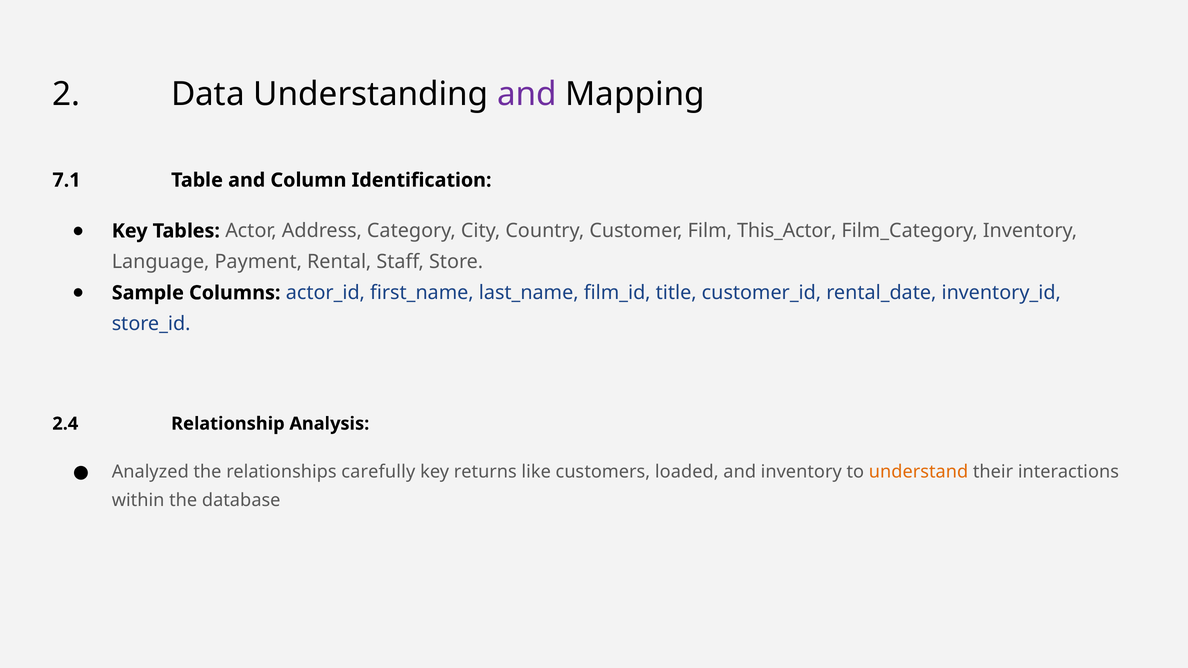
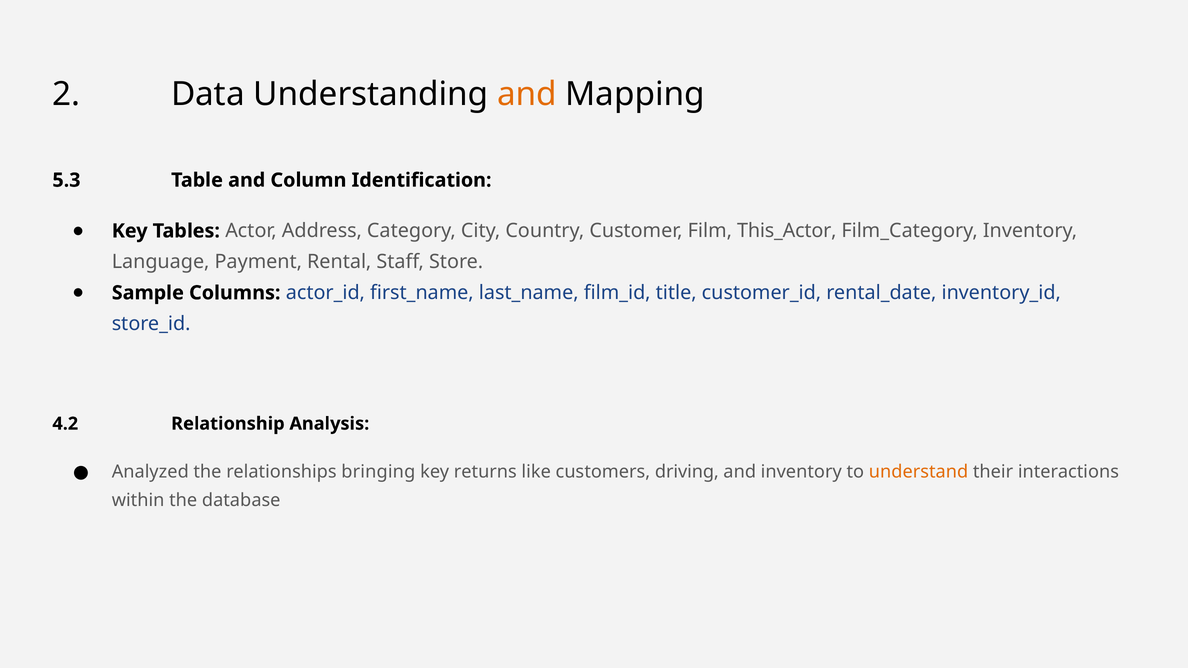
and colour: purple -> orange (527, 94)
7.1: 7.1 -> 5.3 (66, 180)
2.4: 2.4 -> 4.2 (65, 424)
carefully: carefully -> bringing (378, 472)
loaded: loaded -> driving (687, 472)
